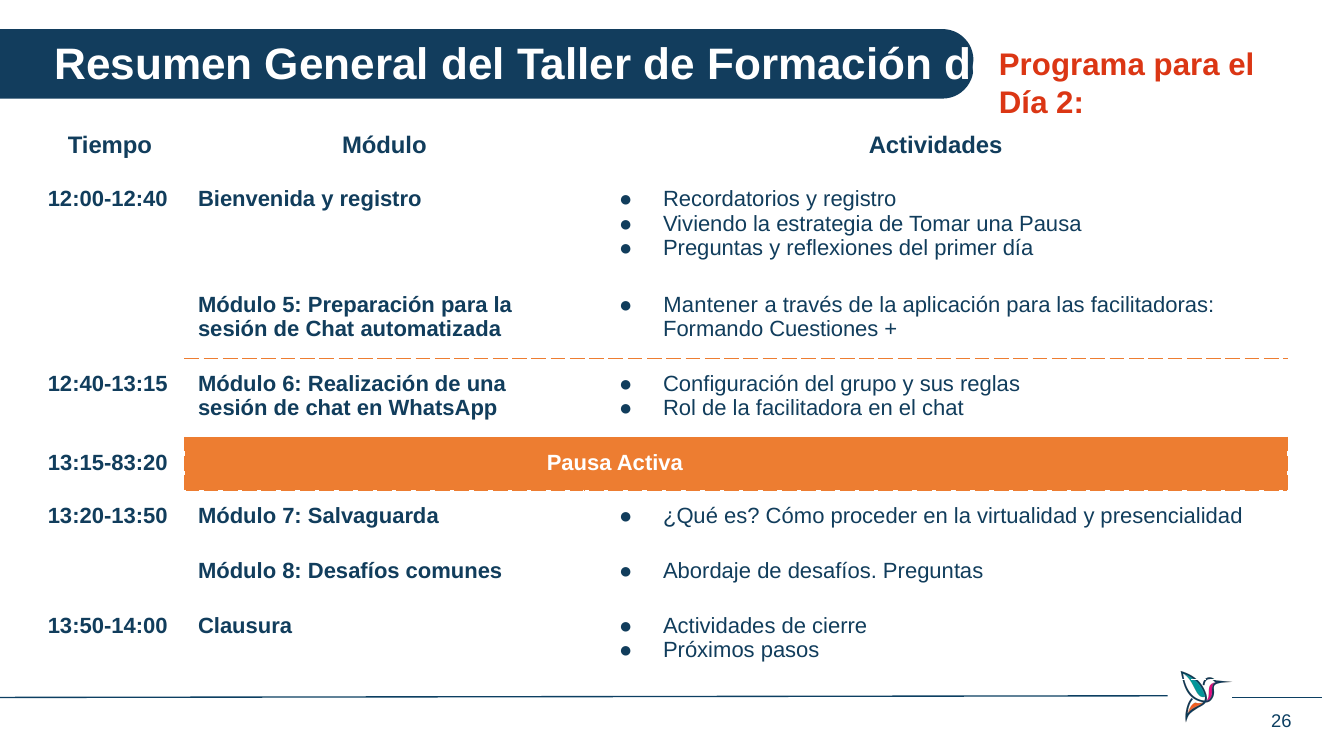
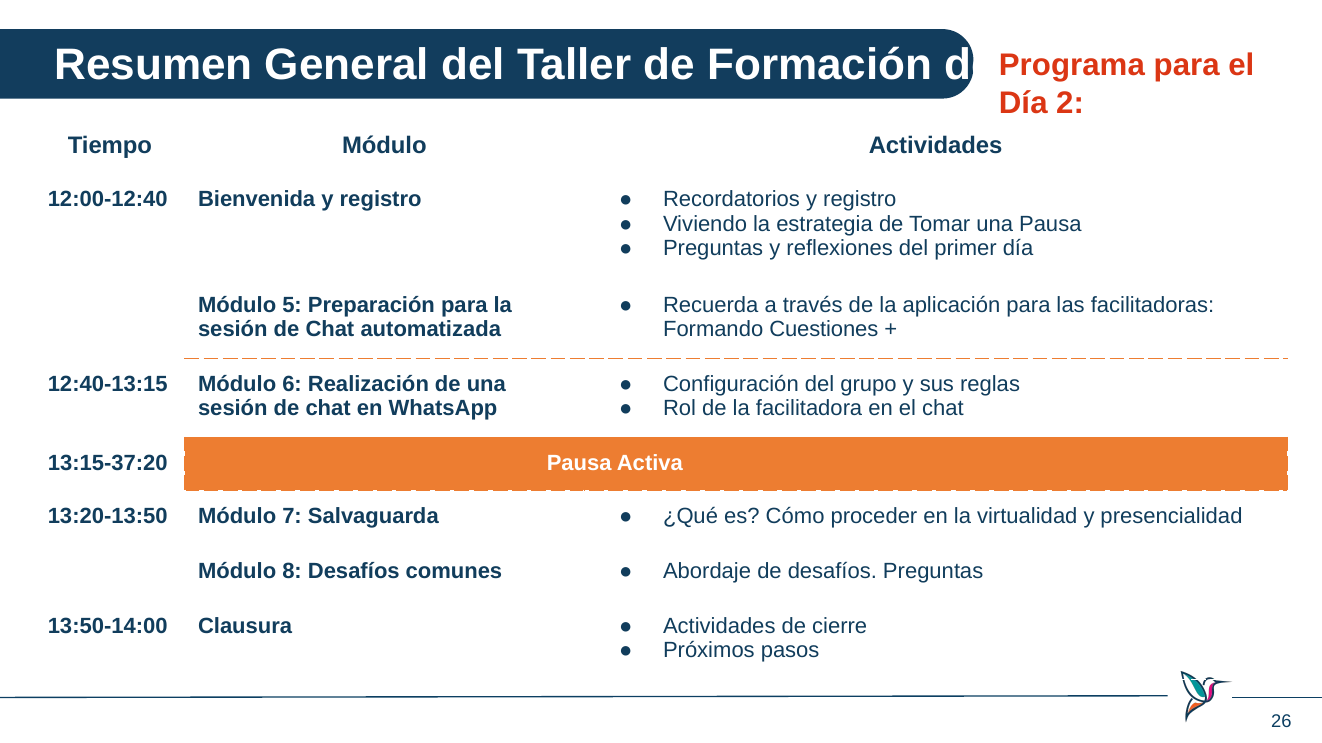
Mantener: Mantener -> Recuerda (711, 305)
13:15-83:20: 13:15-83:20 -> 13:15-37:20 (108, 464)
